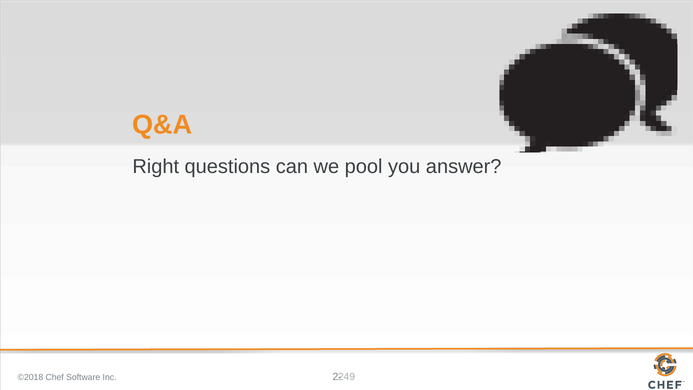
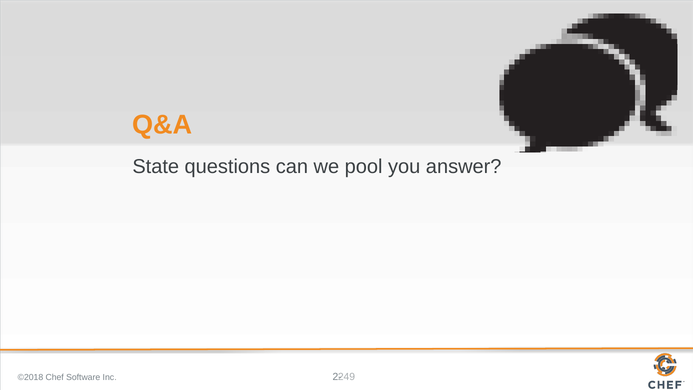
Right: Right -> State (156, 167)
